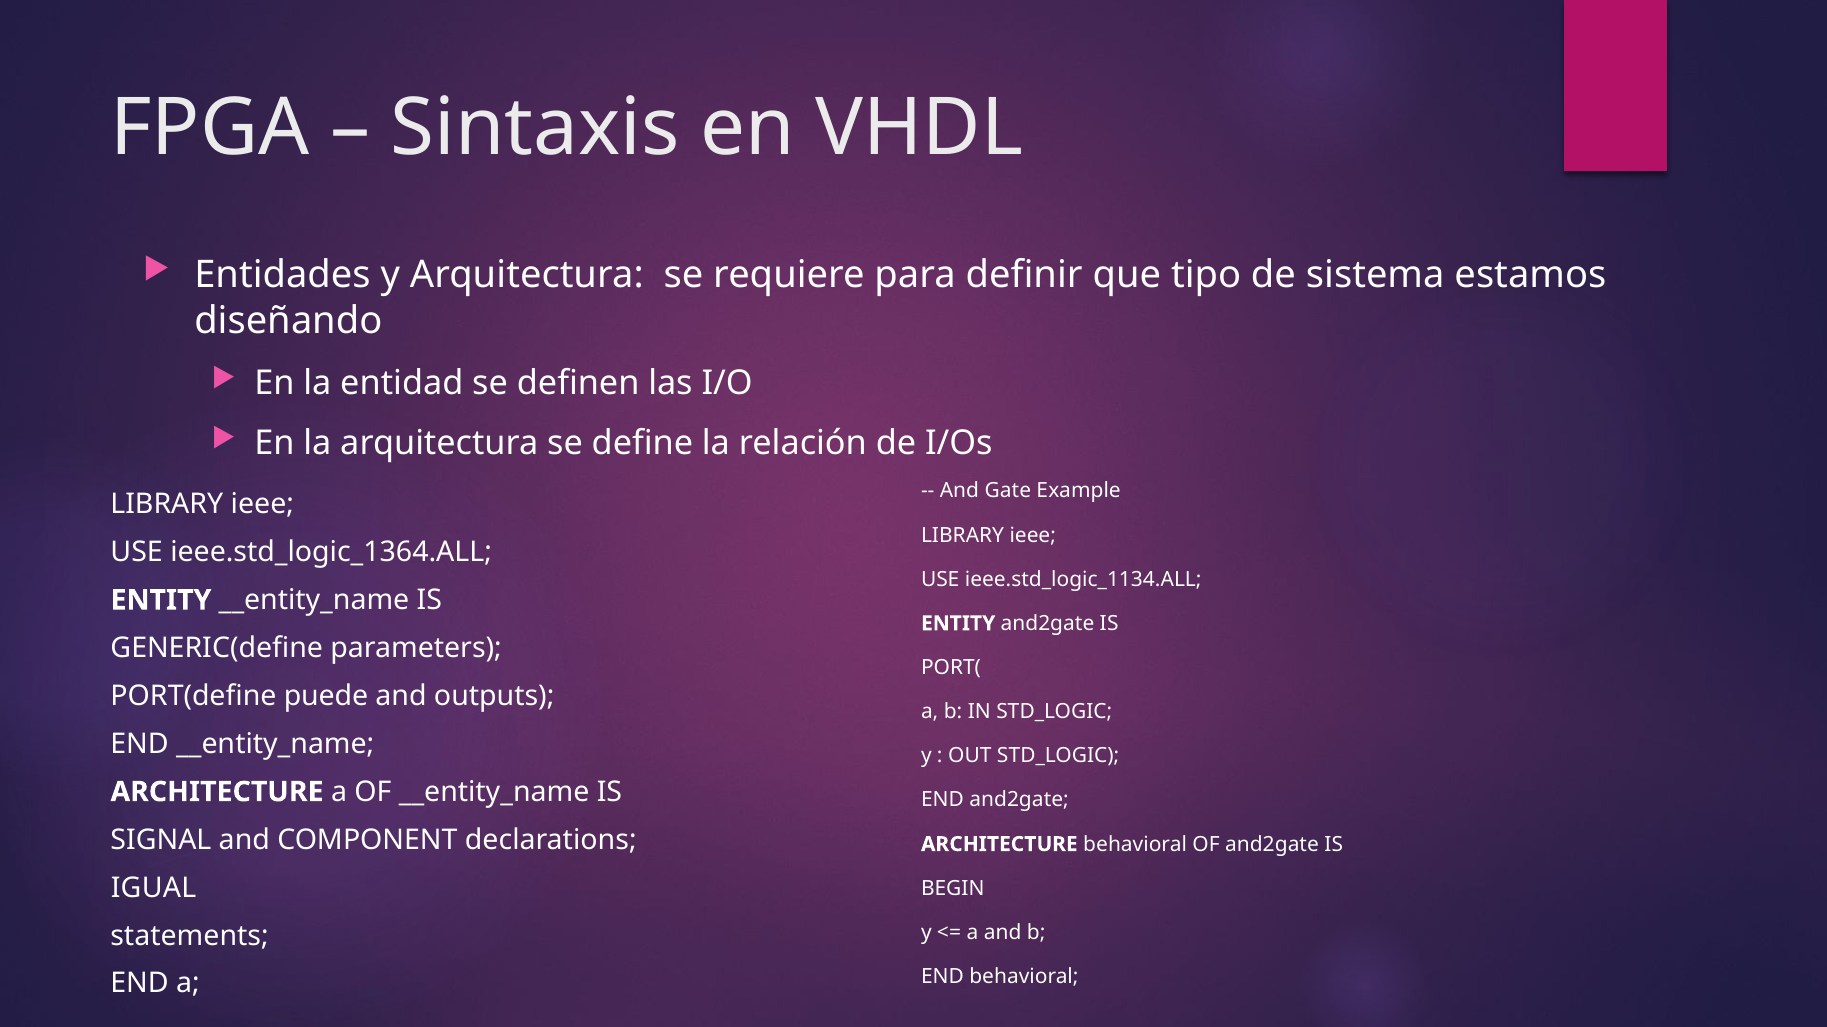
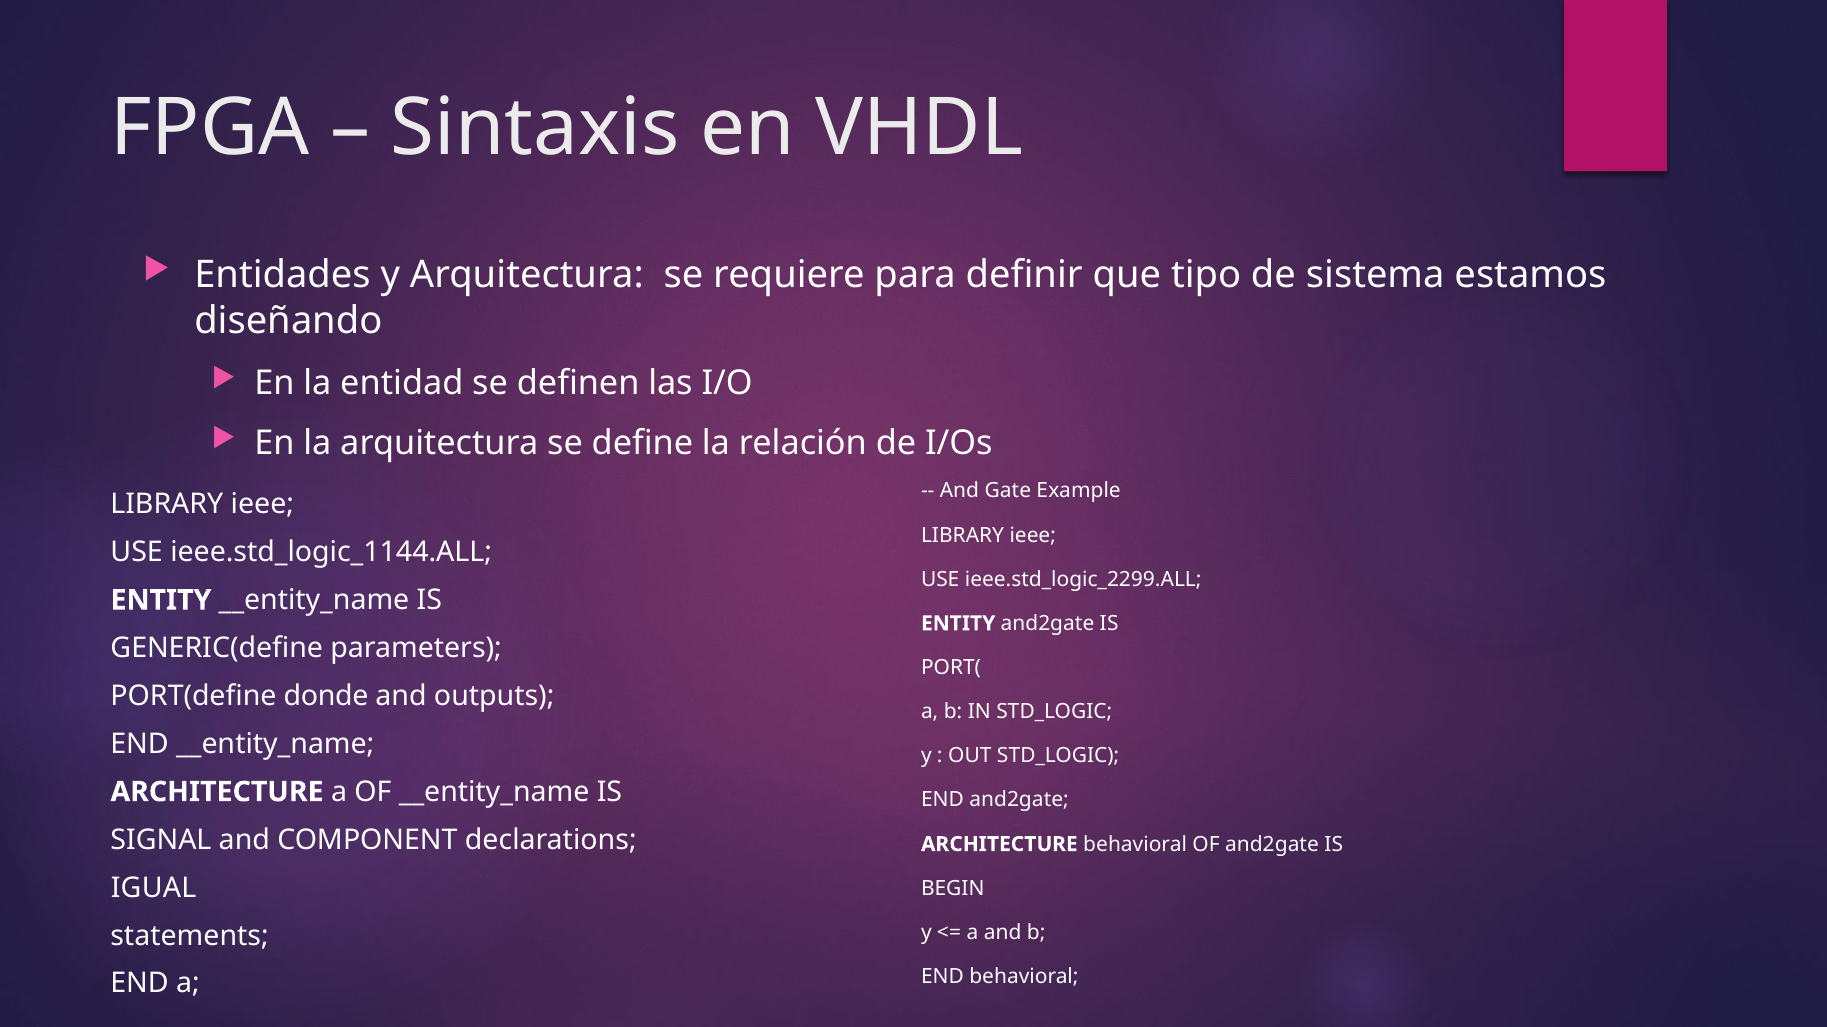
ieee.std_logic_1364.ALL: ieee.std_logic_1364.ALL -> ieee.std_logic_1144.ALL (331, 553)
ieee.std_logic_1134.ALL: ieee.std_logic_1134.ALL -> ieee.std_logic_2299.ALL (1083, 580)
puede: puede -> donde (326, 696)
